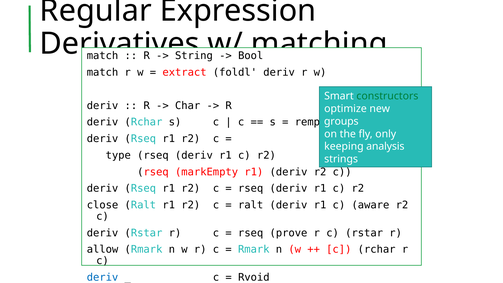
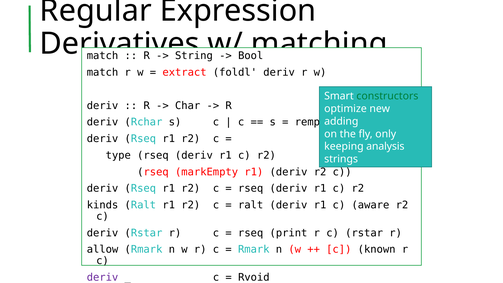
groups: groups -> adding (341, 121)
close: close -> kinds (103, 205)
prove: prove -> print (288, 233)
c rchar: rchar -> known (377, 249)
deriv colour: blue -> purple (103, 277)
